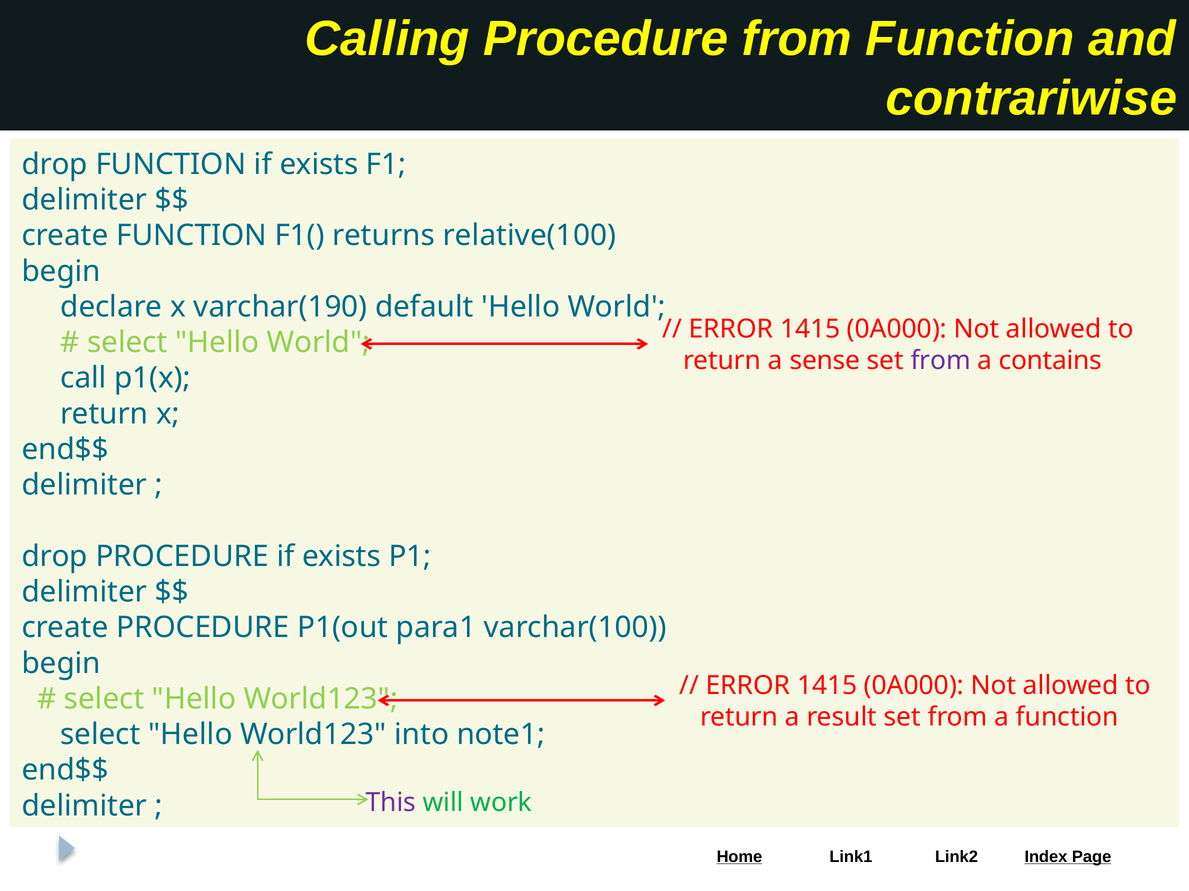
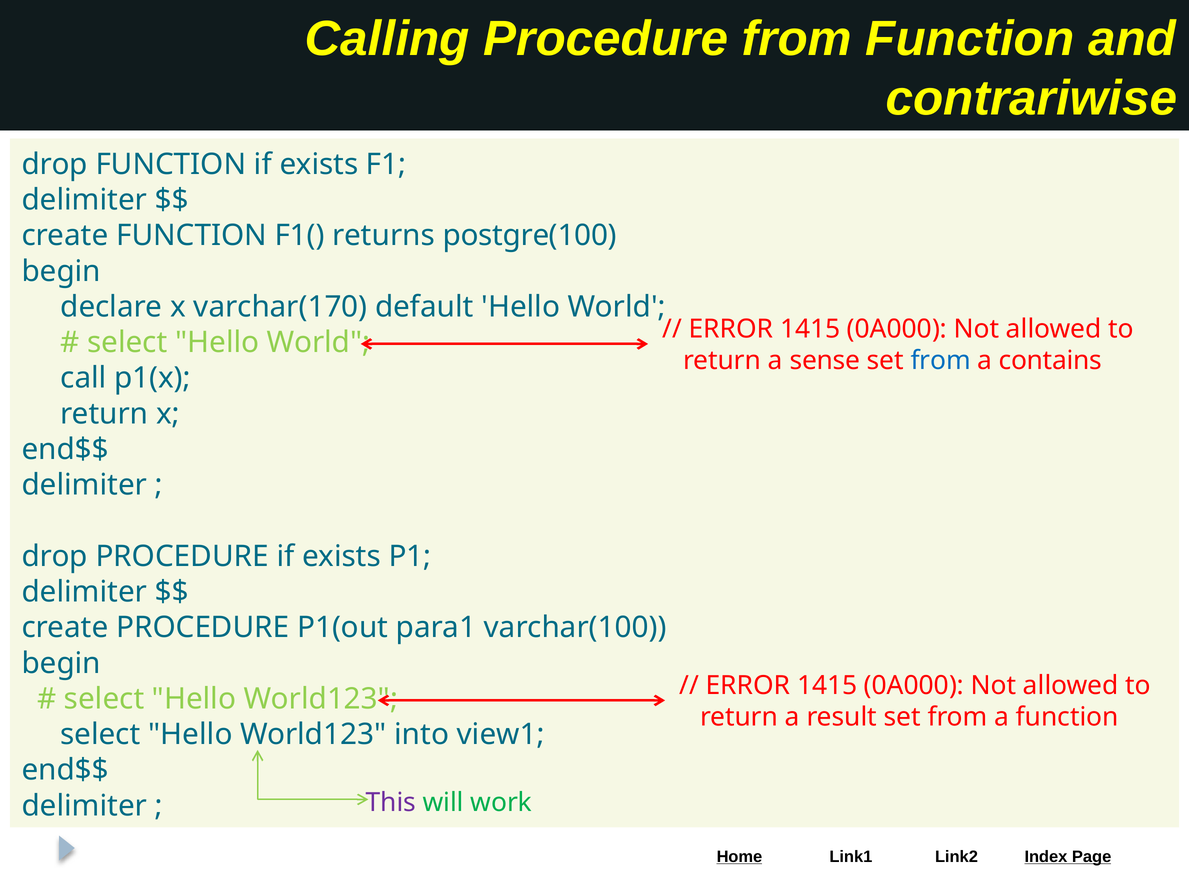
relative(100: relative(100 -> postgre(100 (530, 236)
varchar(190: varchar(190 -> varchar(170 (280, 307)
from colour: purple -> blue (941, 361)
note1: note1 -> view1 (501, 735)
